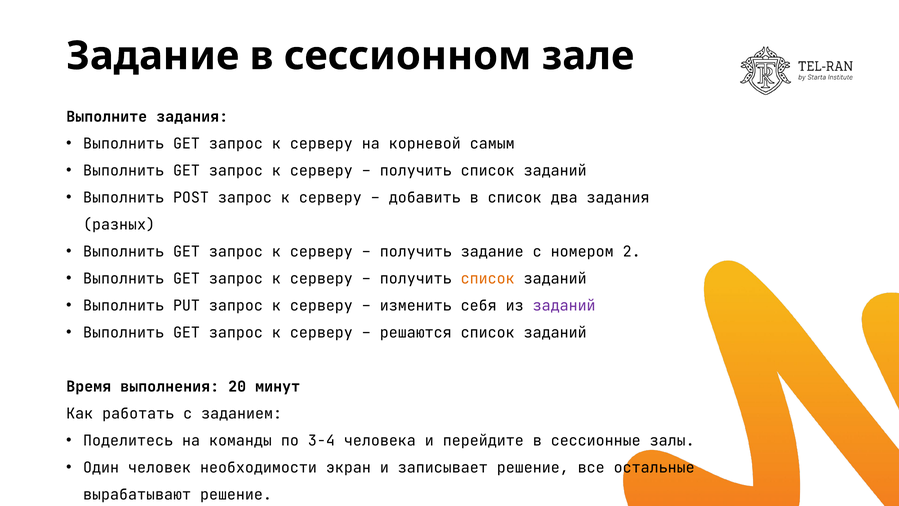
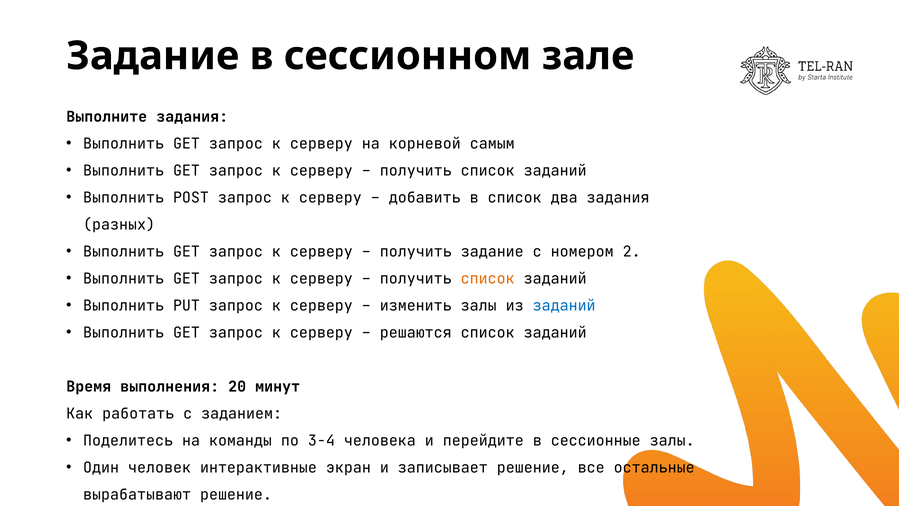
изменить себя: себя -> залы (479, 305)
заданий colour: purple -> blue (564, 305)
необходимости: необходимости -> интерактивные (258, 467)
